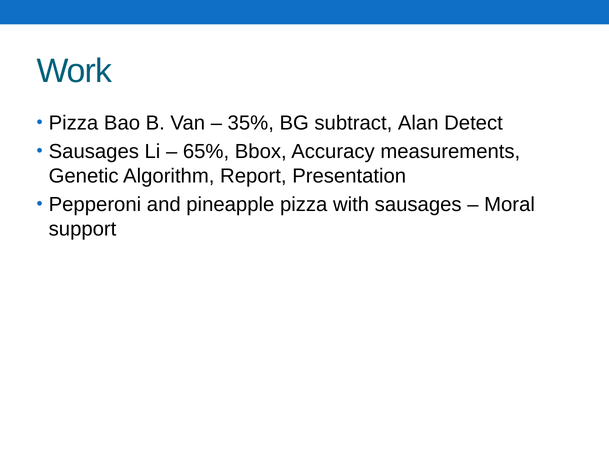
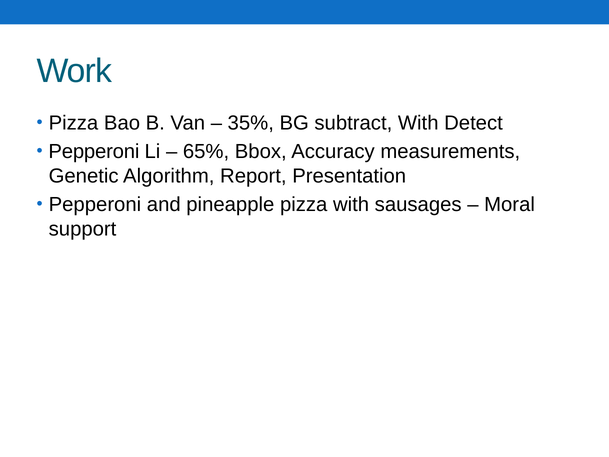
subtract Alan: Alan -> With (418, 123)
Sausages: Sausages -> Pepperoni (94, 152)
